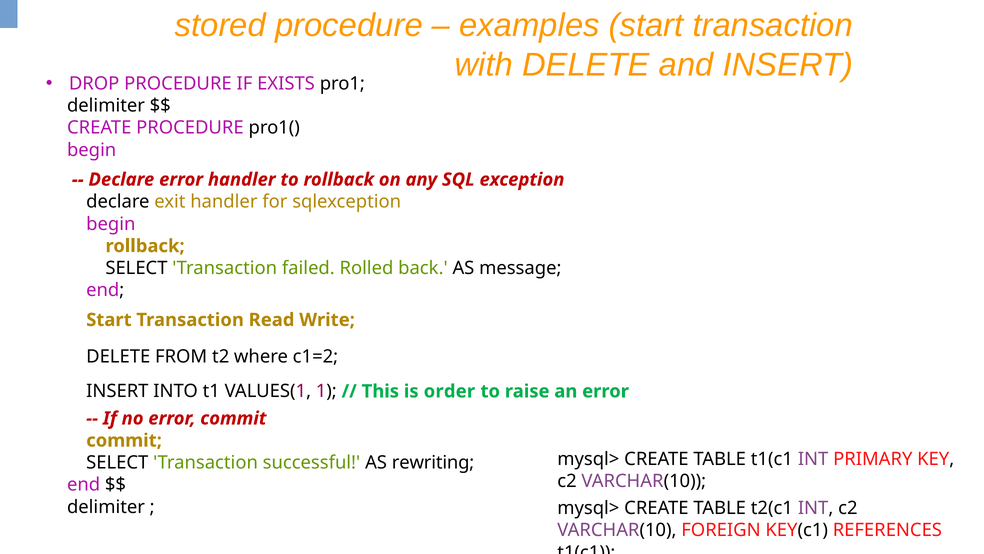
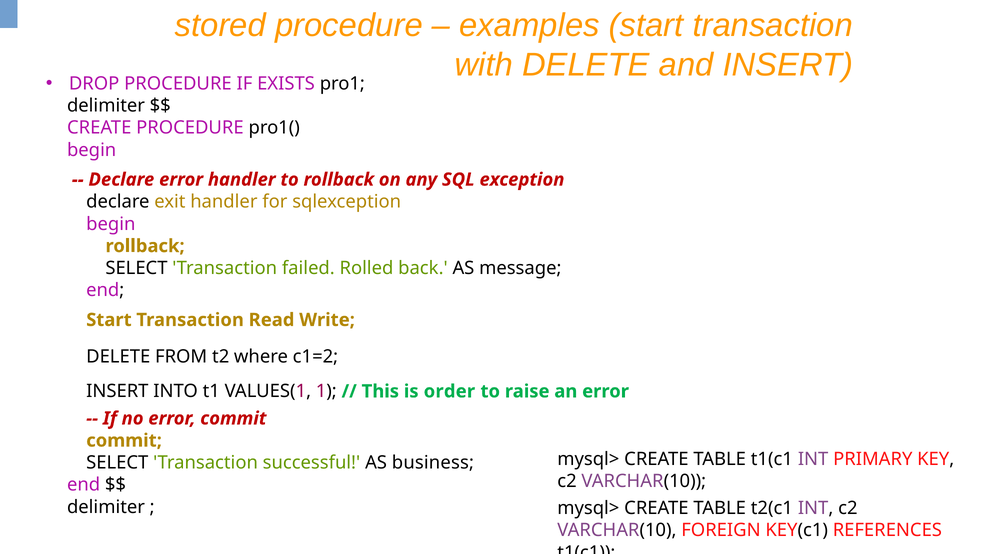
rewriting: rewriting -> business (433, 462)
